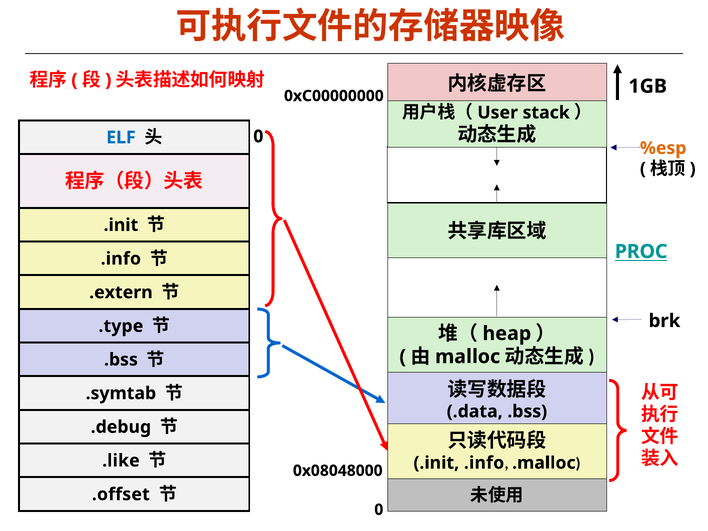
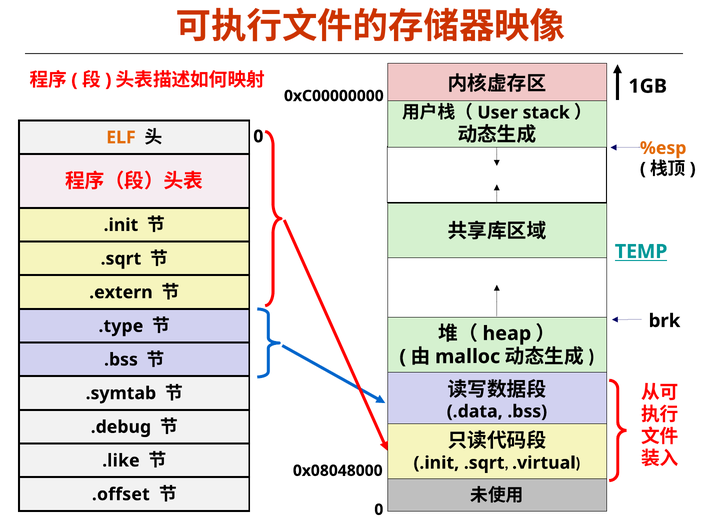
ELF colour: blue -> orange (121, 138)
PROC: PROC -> TEMP (641, 252)
.info: .info -> .sqrt (121, 259)
.init .info: .info -> .sqrt (484, 463)
.malloc: .malloc -> .virtual (544, 463)
